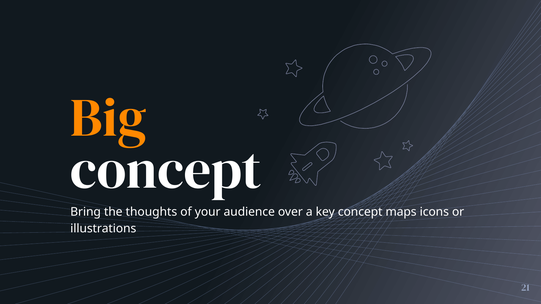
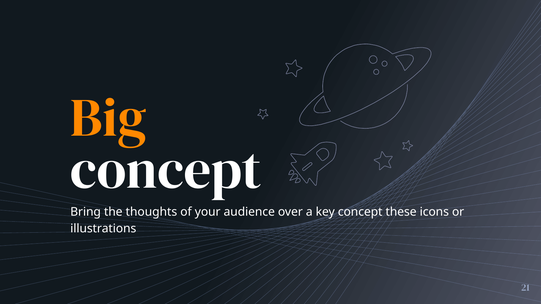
maps: maps -> these (401, 212)
